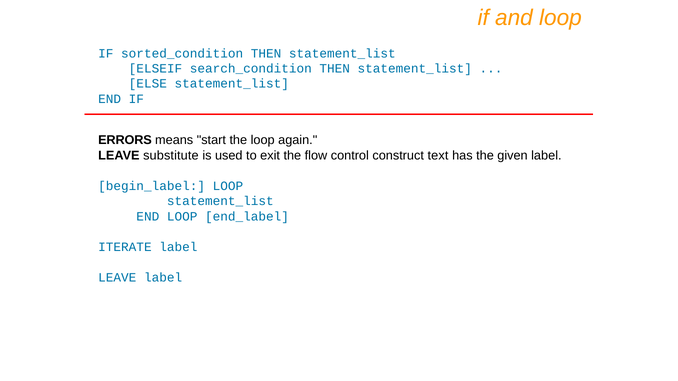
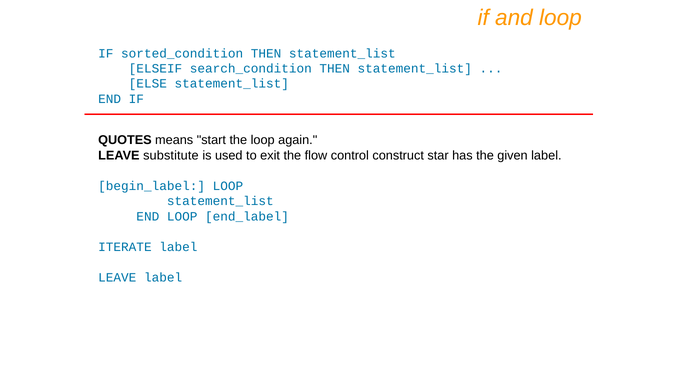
ERRORS: ERRORS -> QUOTES (125, 140)
text: text -> star (438, 156)
